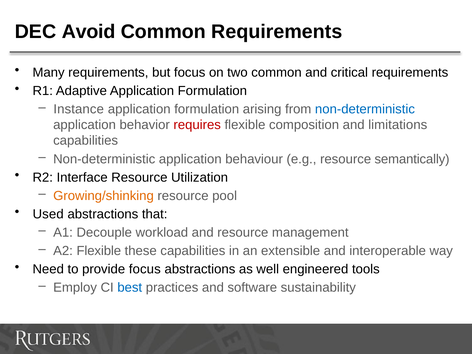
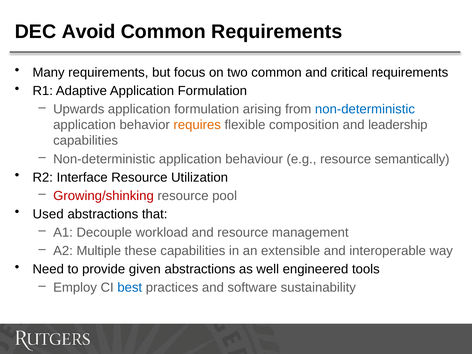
Instance: Instance -> Upwards (79, 109)
requires colour: red -> orange (197, 125)
limitations: limitations -> leadership (398, 125)
Growing/shinking colour: orange -> red (104, 196)
A2 Flexible: Flexible -> Multiple (99, 251)
provide focus: focus -> given (145, 269)
